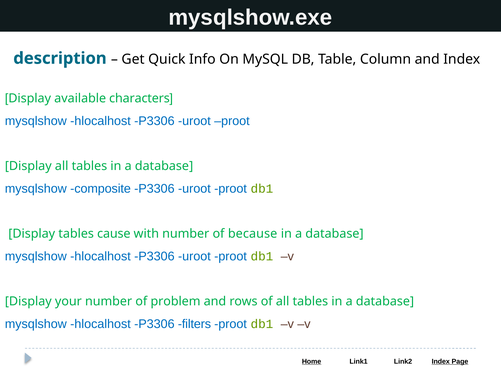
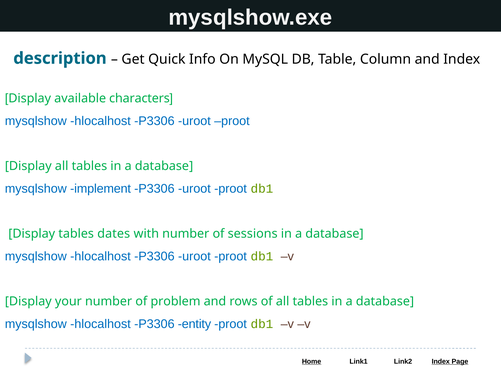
composite: composite -> implement (101, 189)
cause: cause -> dates (114, 234)
because: because -> sessions (253, 234)
filters: filters -> entity (194, 324)
